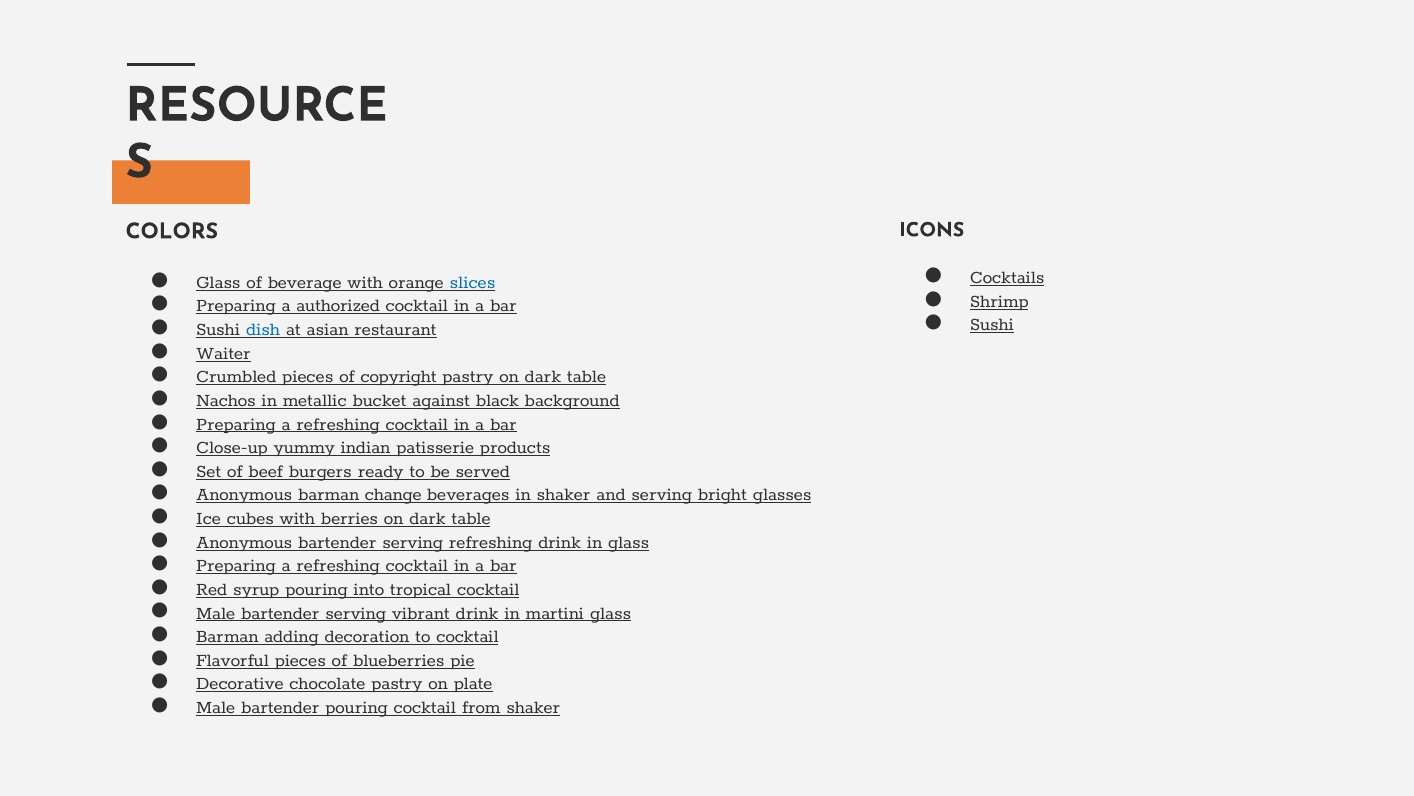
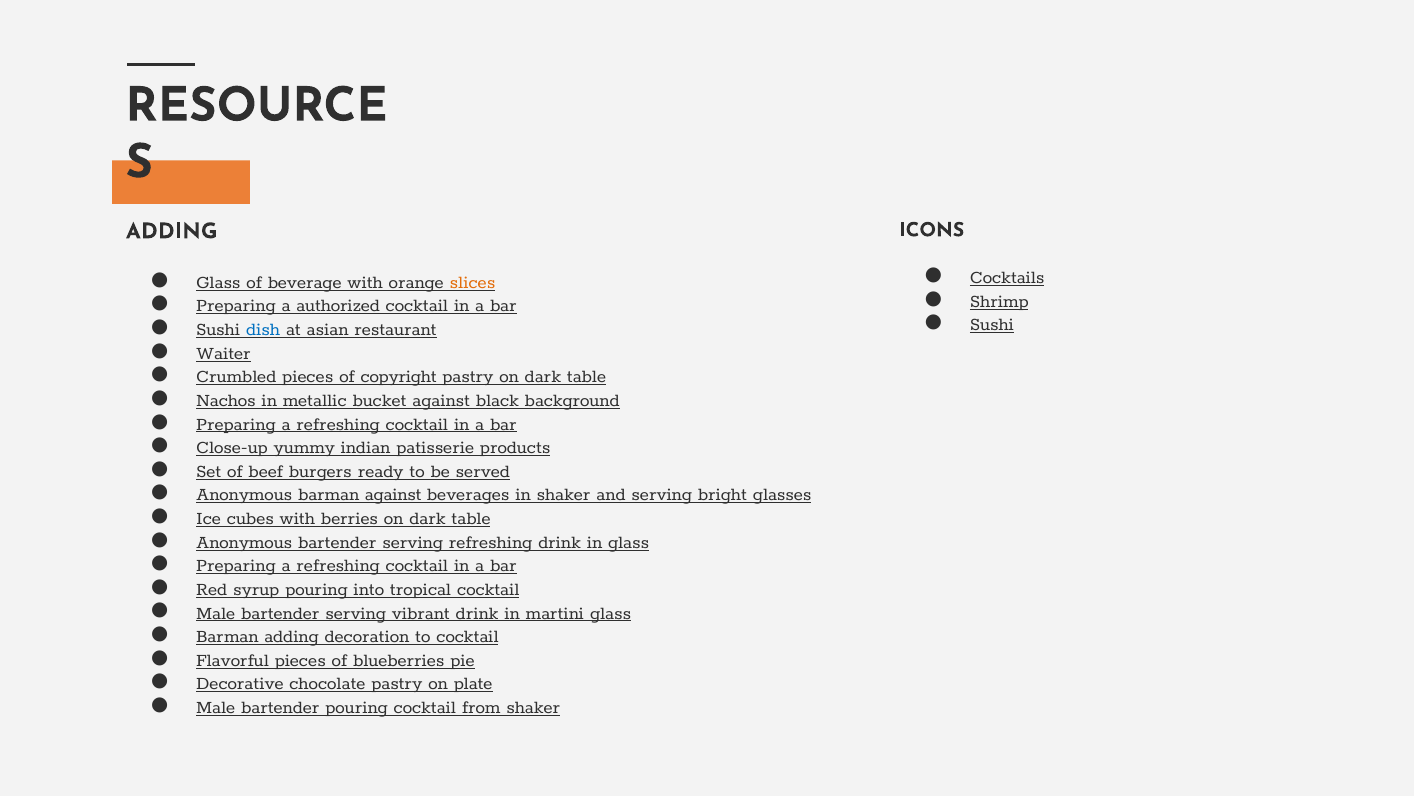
COLORS: COLORS -> ADDING (172, 231)
slices colour: blue -> orange (472, 282)
barman change: change -> against (393, 494)
